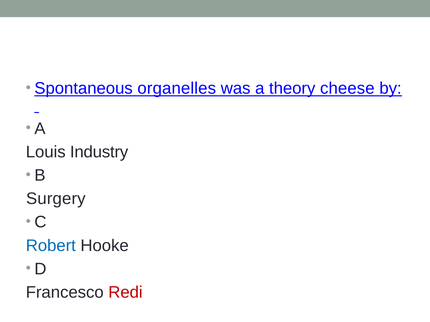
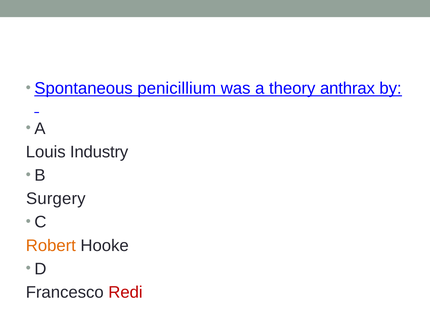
organelles: organelles -> penicillium (177, 89)
cheese: cheese -> anthrax (347, 89)
Robert colour: blue -> orange (51, 246)
